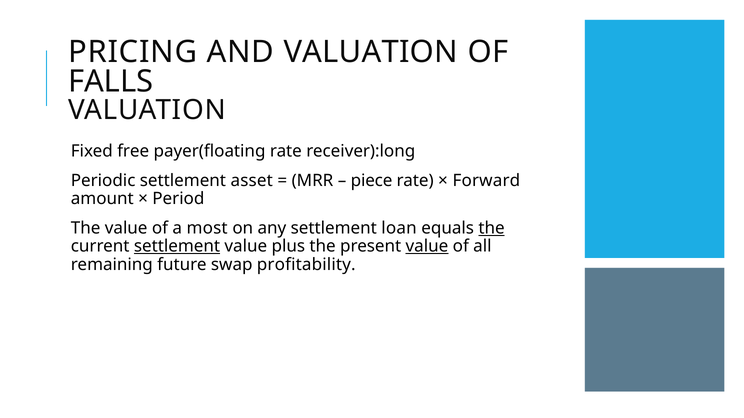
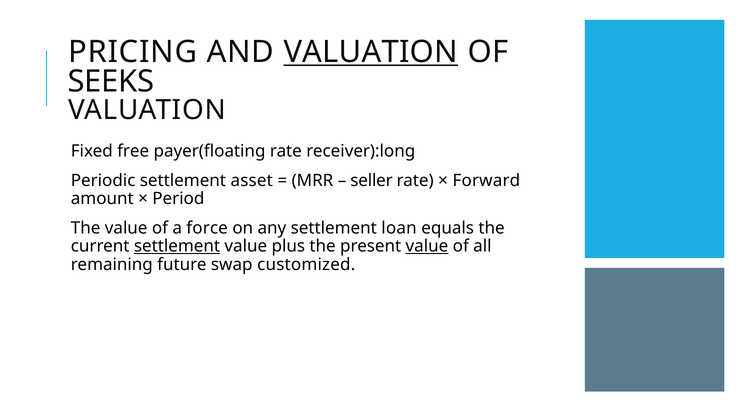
VALUATION underline: none -> present (371, 52)
FALLS: FALLS -> SEEKS (111, 82)
piece: piece -> seller (372, 181)
most: most -> force (207, 228)
the underline: present -> none (492, 228)
profitability: profitability -> customized (306, 265)
